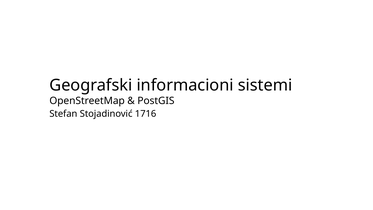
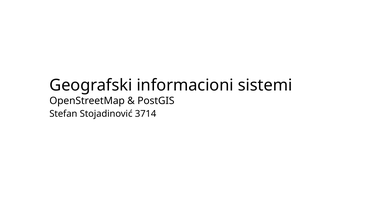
1716: 1716 -> 3714 (146, 114)
